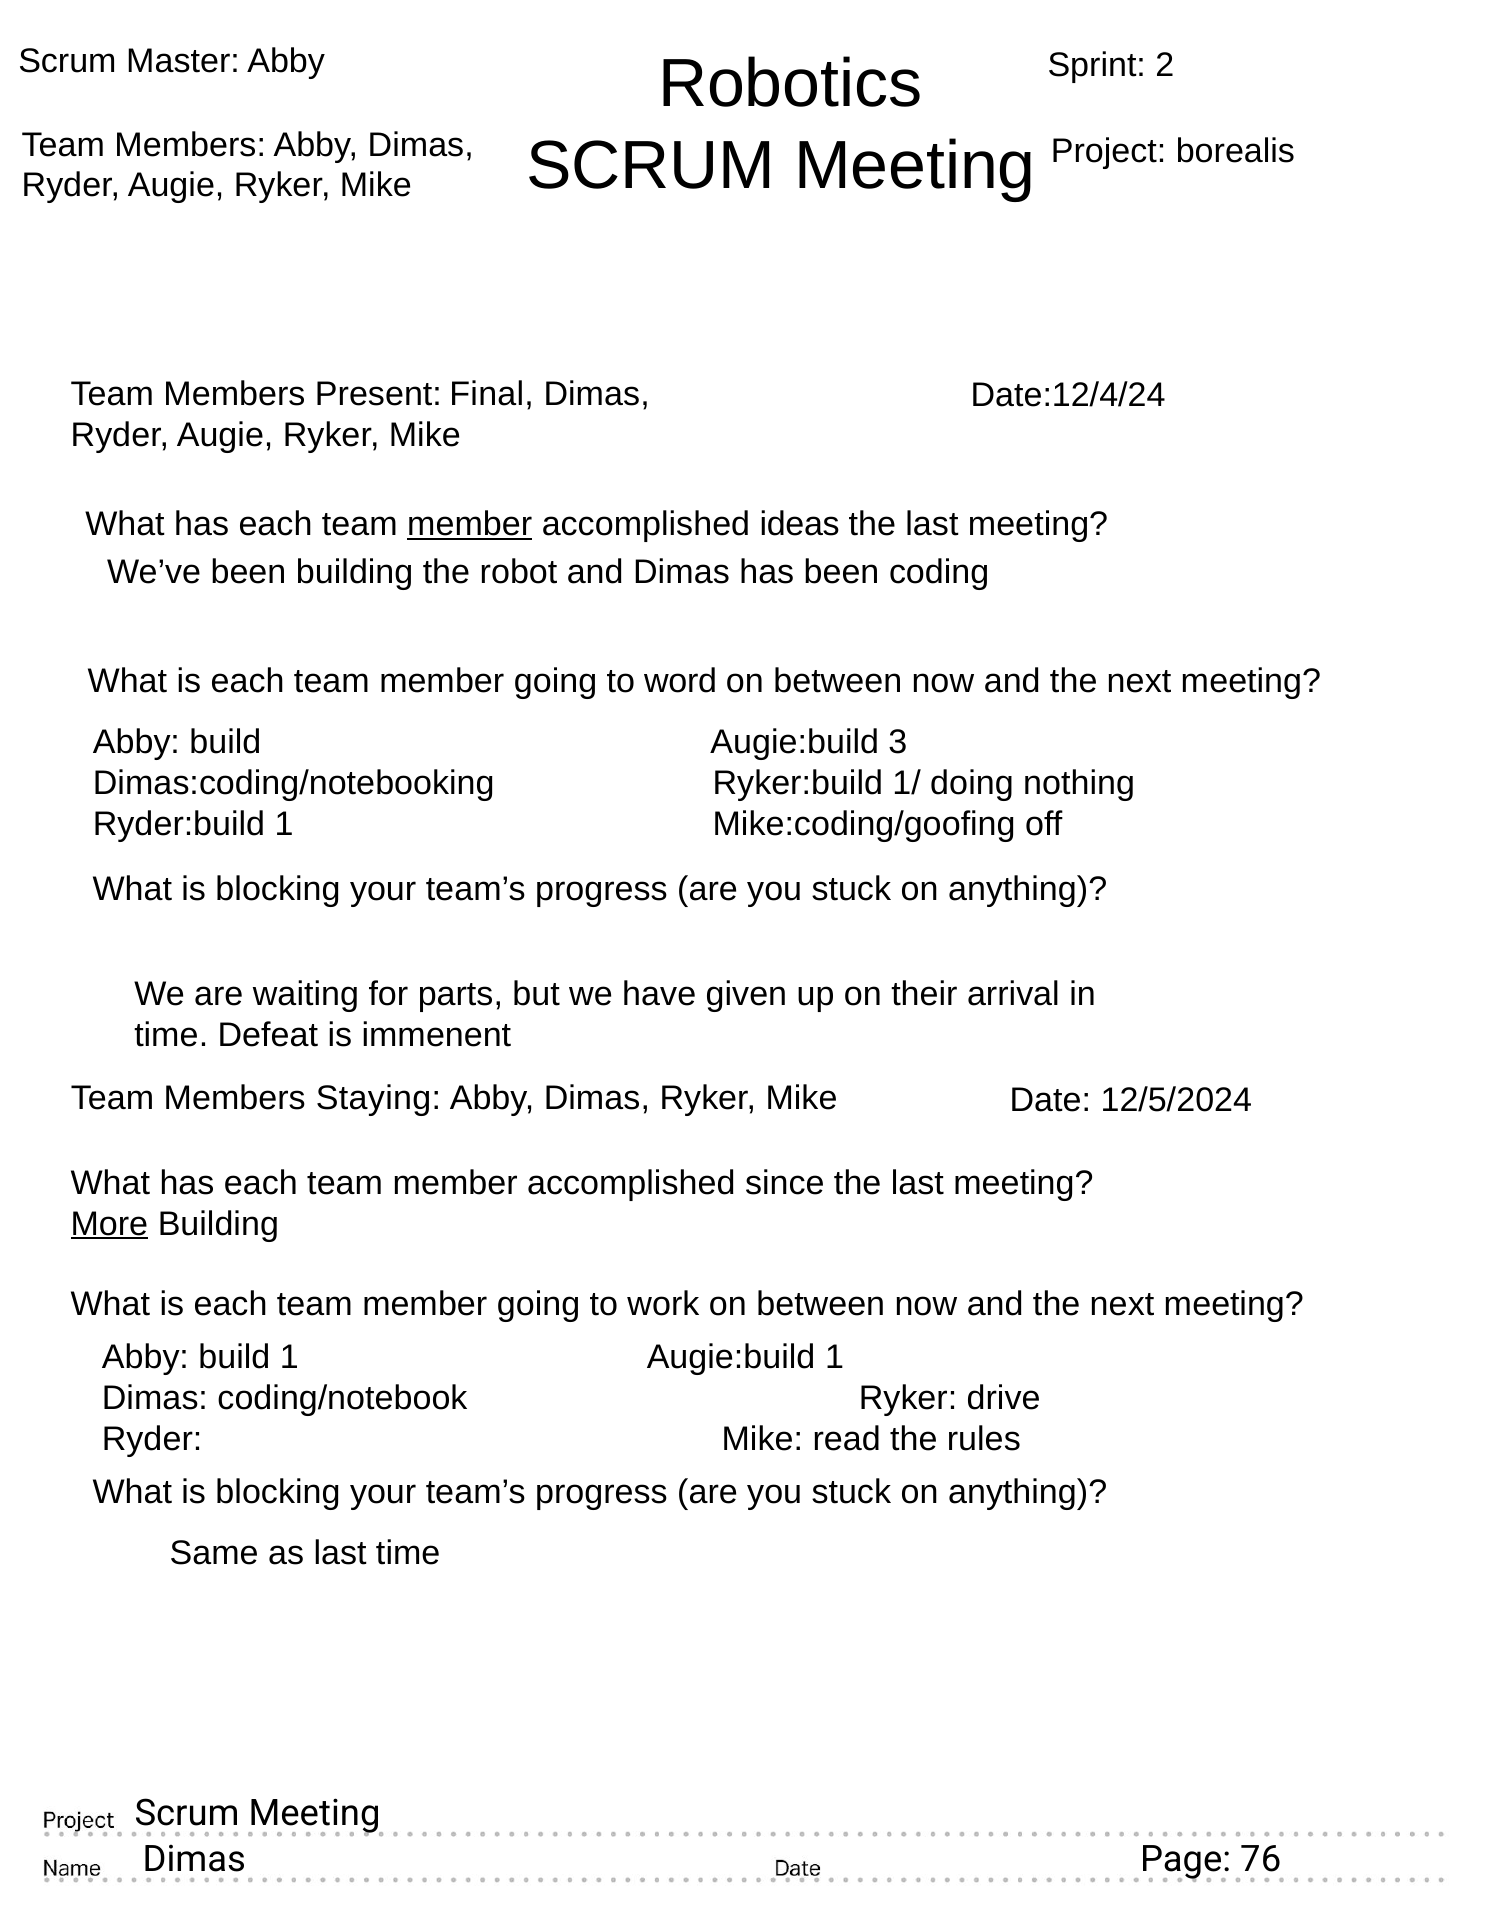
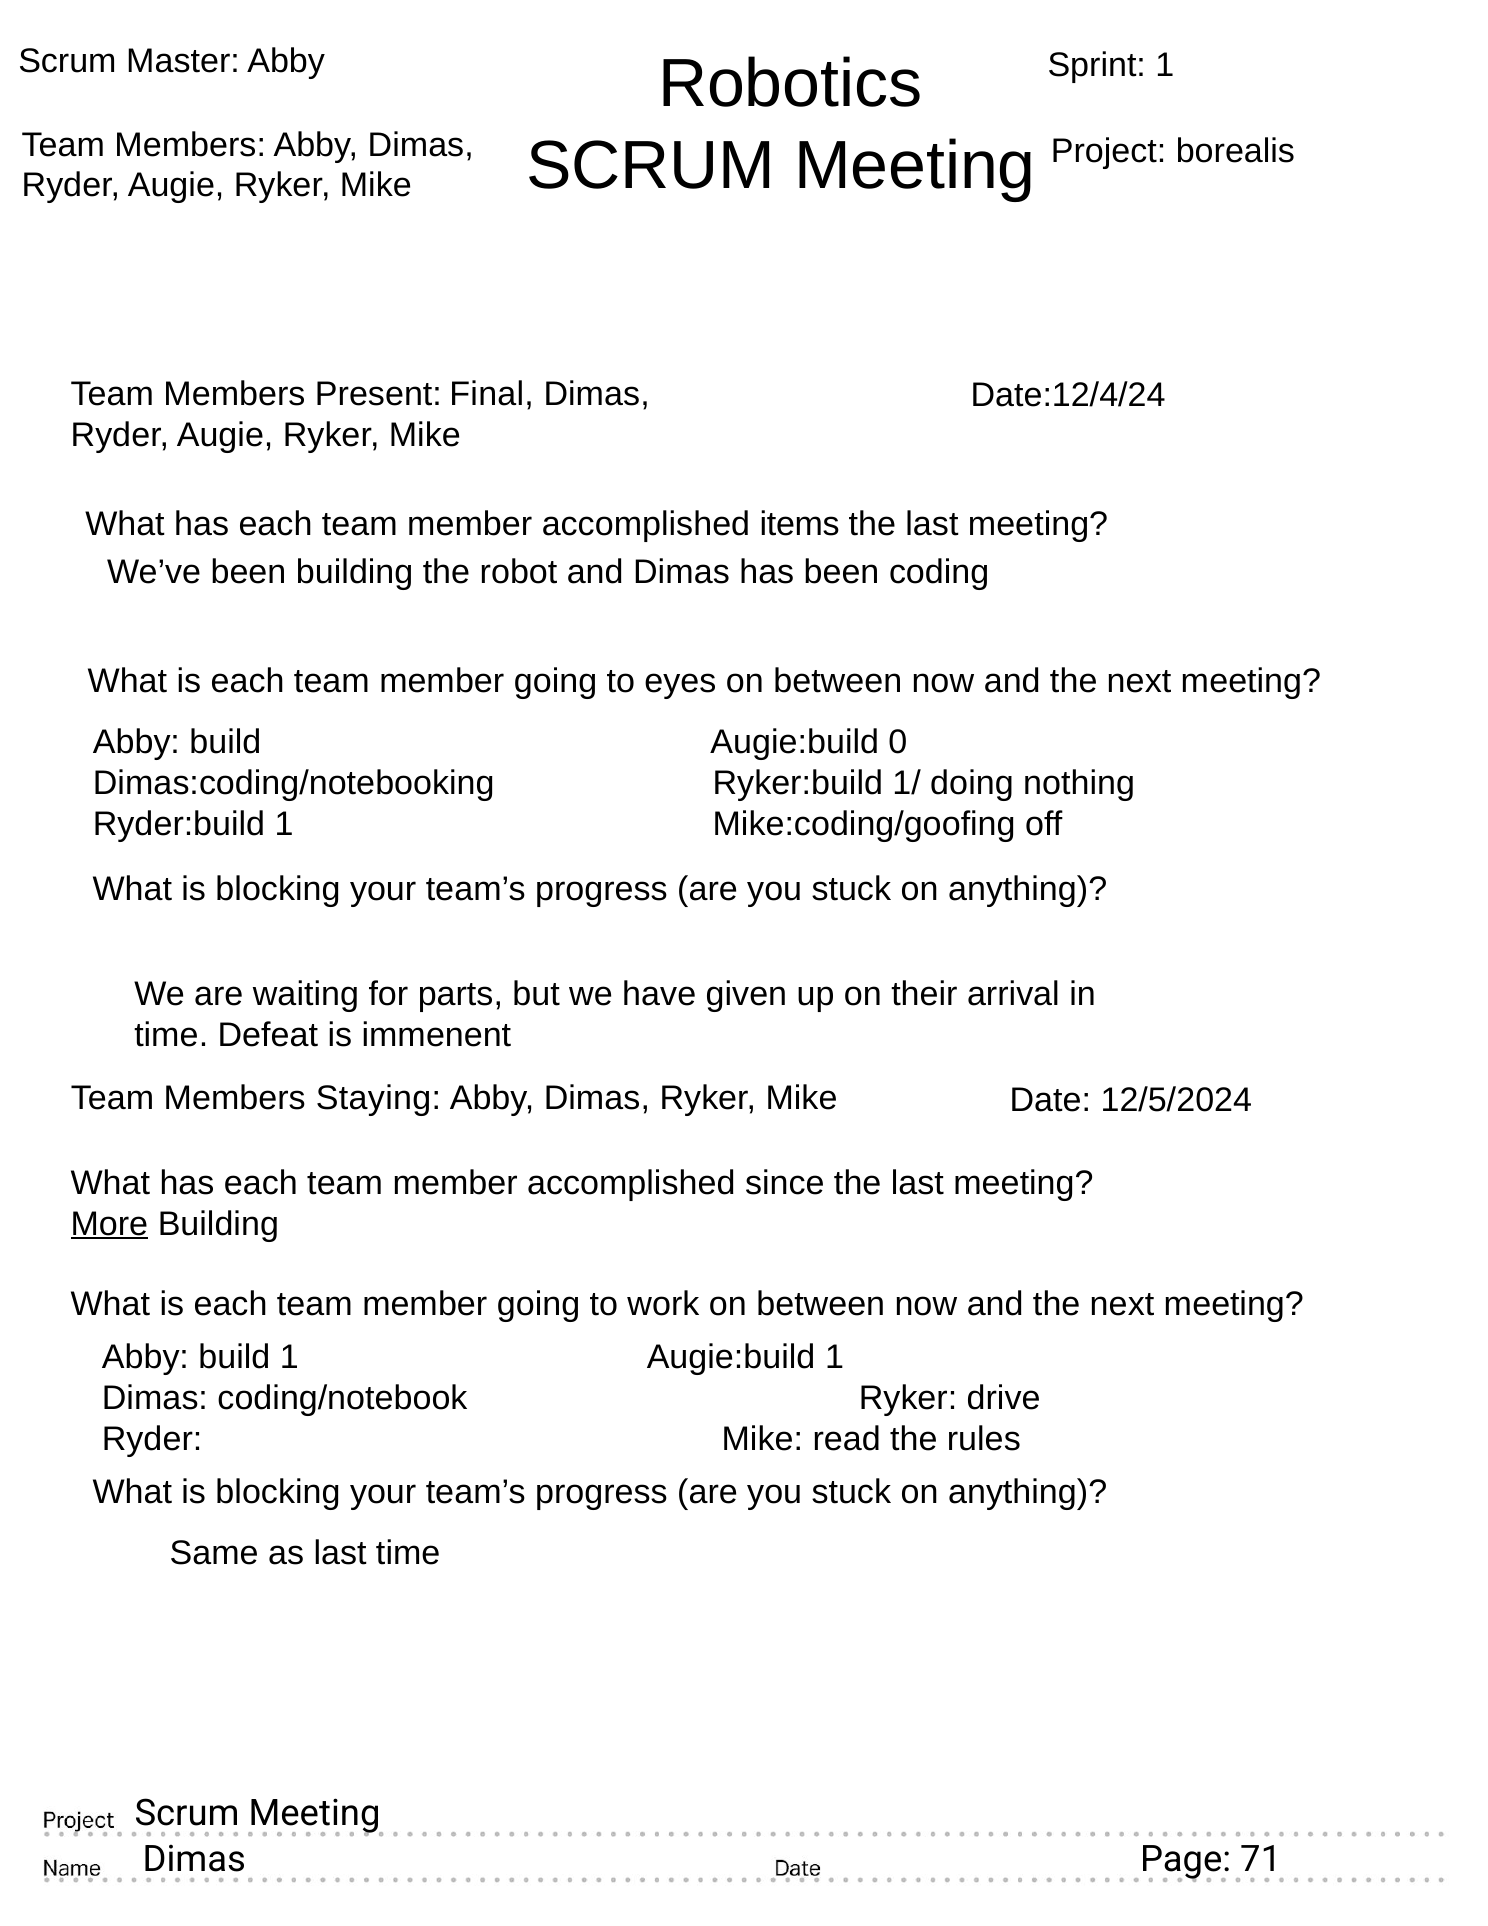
Sprint 2: 2 -> 1 (1165, 65)
member underline: present -> none (470, 524)
ideas: ideas -> items (800, 524)
word: word -> eyes (680, 681)
3: 3 -> 0 (898, 742)
76: 76 -> 71 (1261, 1859)
